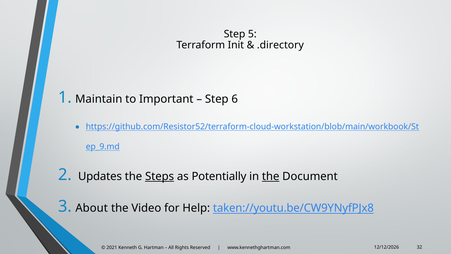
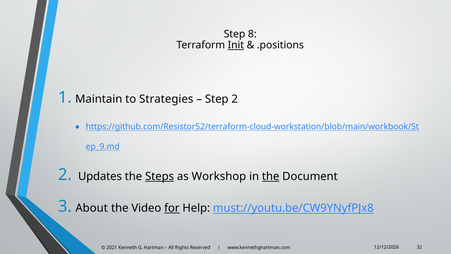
5: 5 -> 8 (252, 34)
Init underline: none -> present (236, 45)
.directory: .directory -> .positions (280, 45)
Important: Important -> Strategies (166, 99)
Step 6: 6 -> 2 (235, 99)
Potentially: Potentially -> Workshop (219, 176)
for underline: none -> present (172, 208)
taken://youtu.be/CW9YNyfPJx8: taken://youtu.be/CW9YNyfPJx8 -> must://youtu.be/CW9YNyfPJx8 (293, 208)
